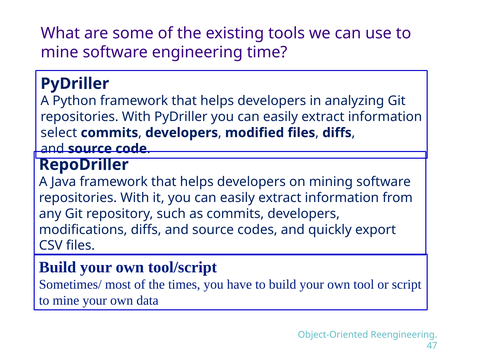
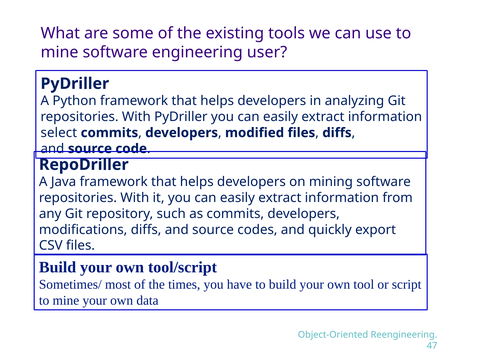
time: time -> user (267, 52)
